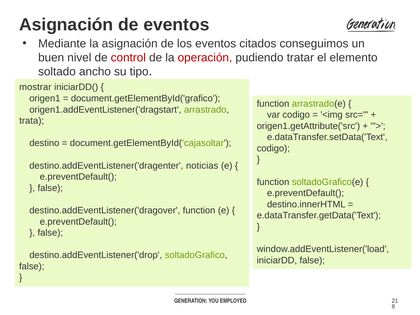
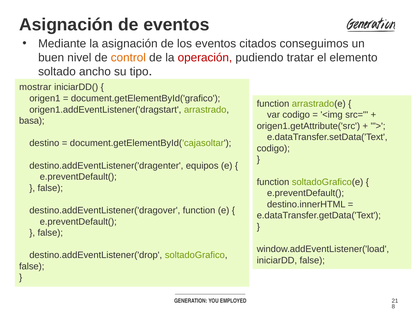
control colour: red -> orange (128, 58)
trata: trata -> basa (32, 121)
noticias: noticias -> equipos (202, 166)
